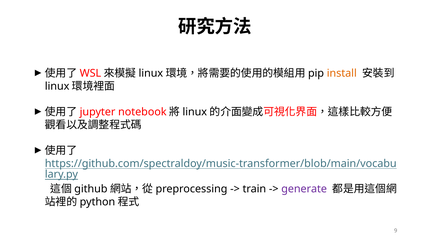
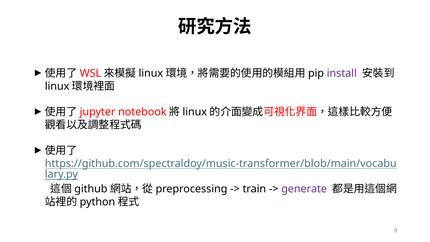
install colour: orange -> purple (342, 73)
